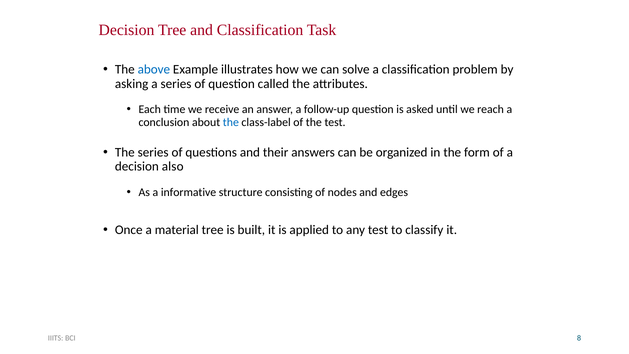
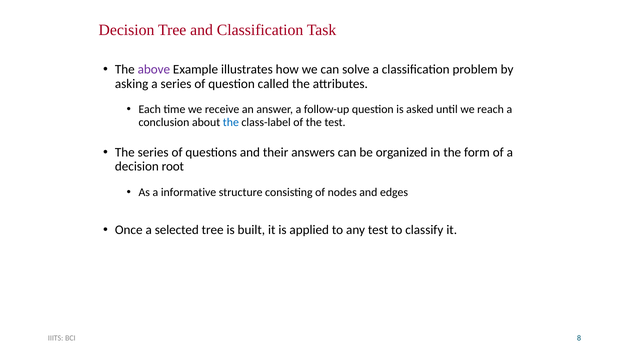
above colour: blue -> purple (154, 70)
also: also -> root (173, 167)
material: material -> selected (177, 230)
